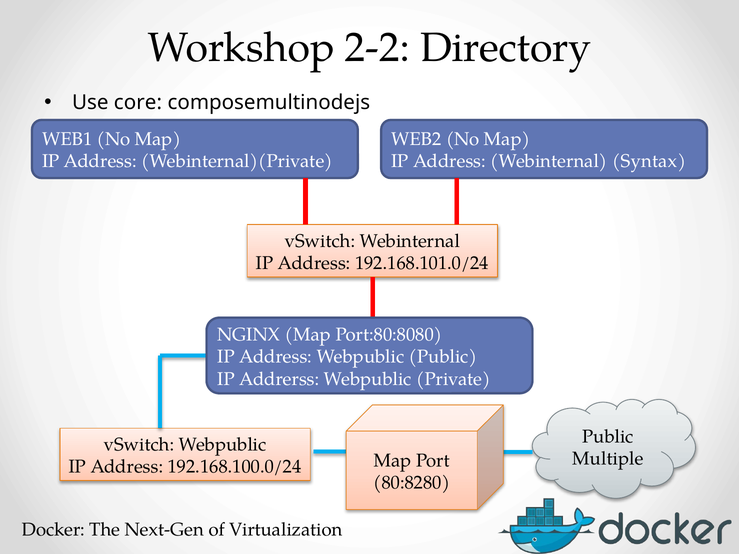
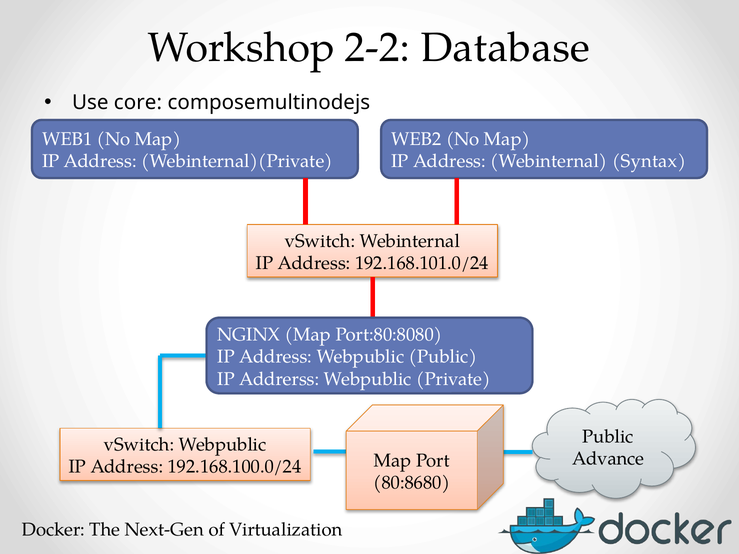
Directory: Directory -> Database (505, 48)
Multiple: Multiple -> Advance (608, 459)
80:8280: 80:8280 -> 80:8680 (412, 483)
